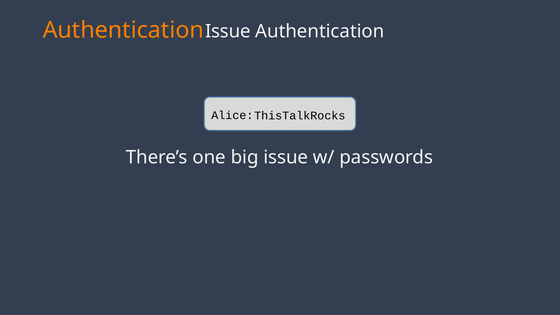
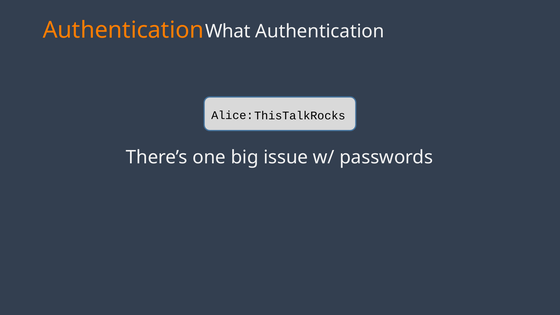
Issue: Issue -> What (228, 31)
